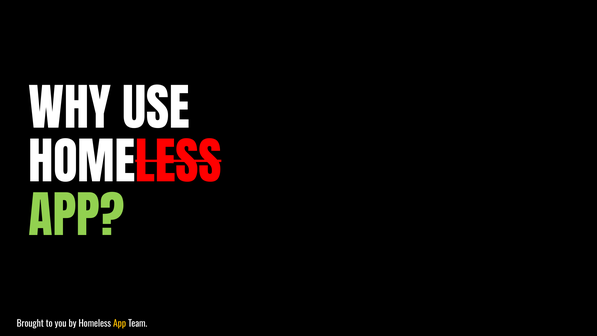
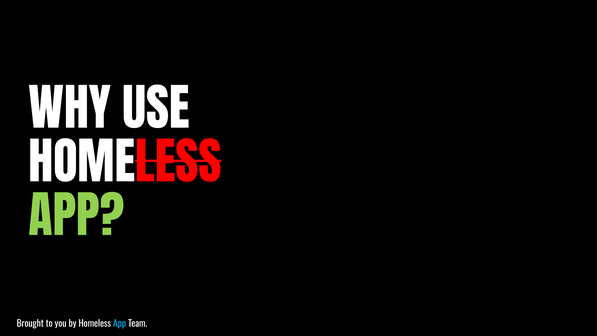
App colour: yellow -> light blue (120, 324)
